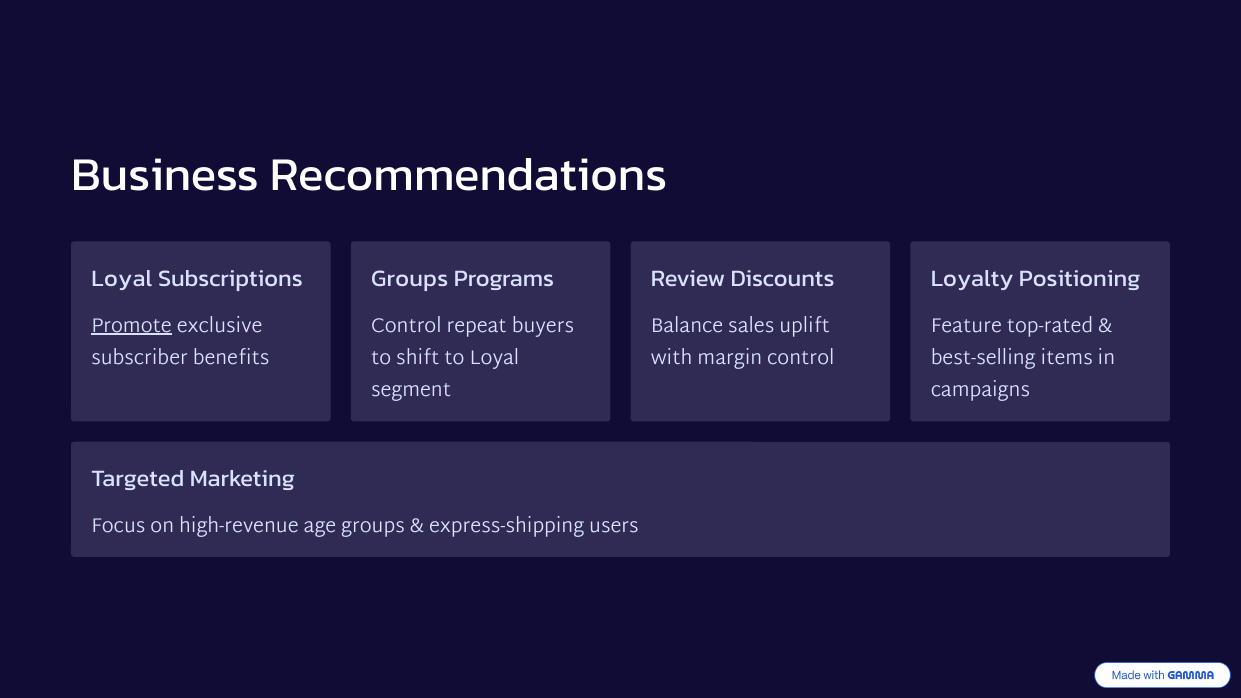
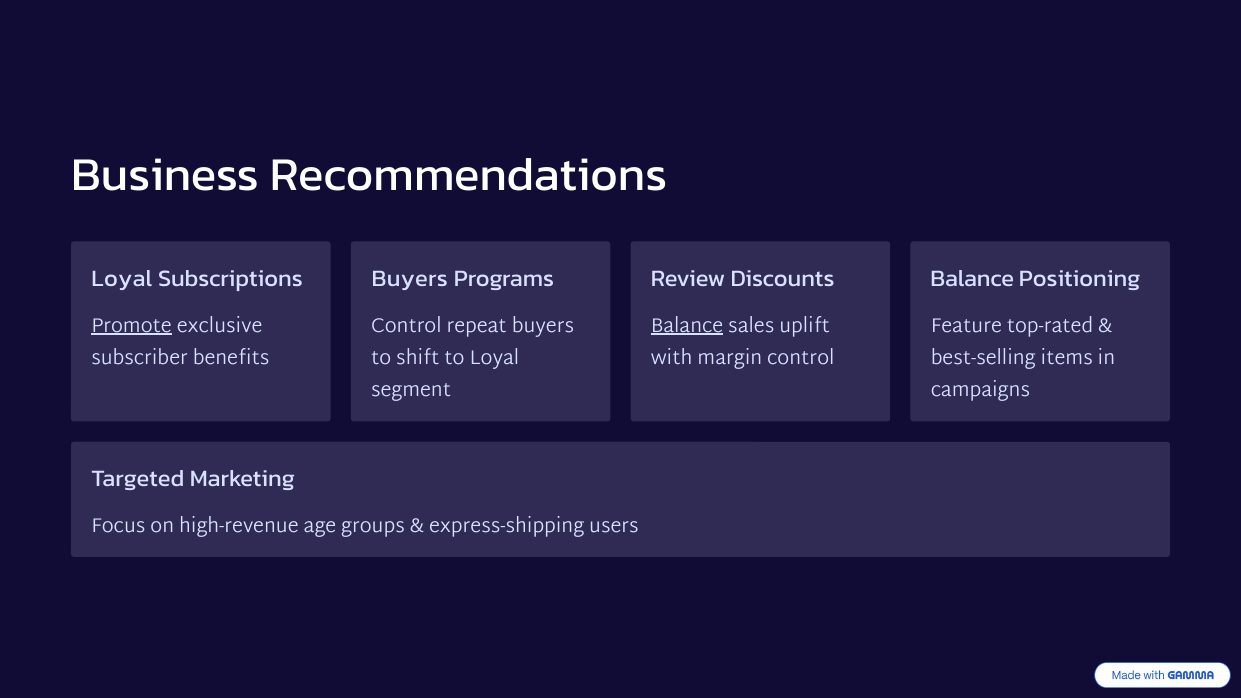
Groups: Groups -> Buyers (410, 279)
Loyalty: Loyalty -> Balance (972, 279)
Balance underline: none -> present (687, 325)
